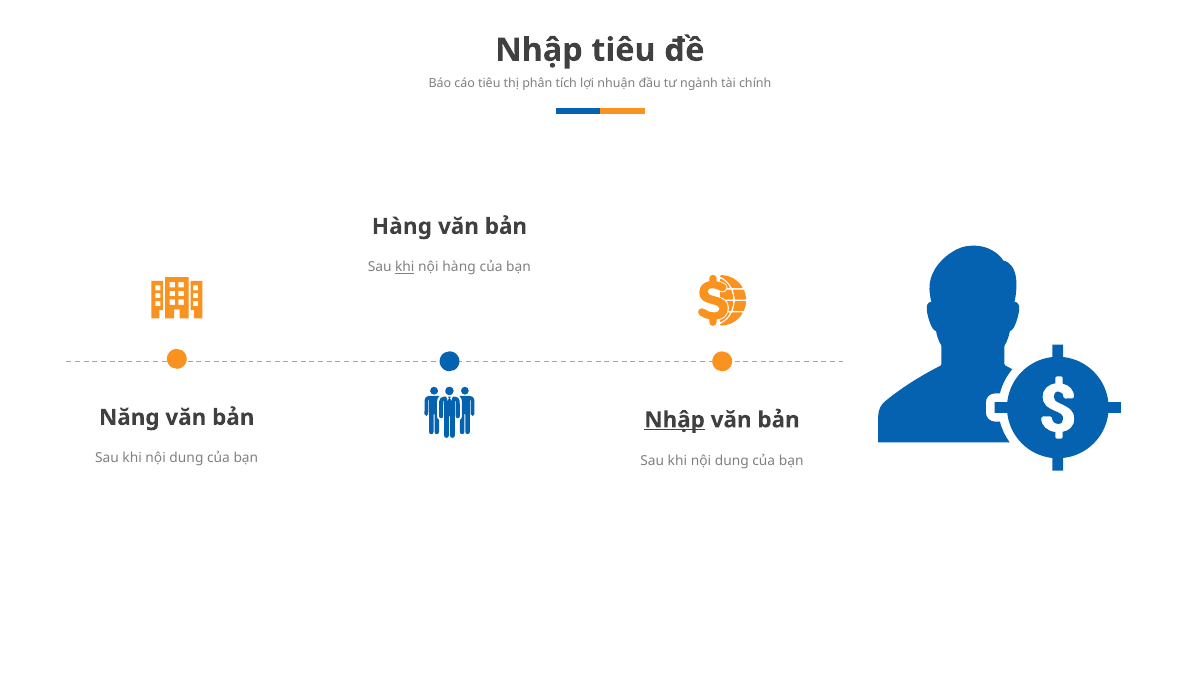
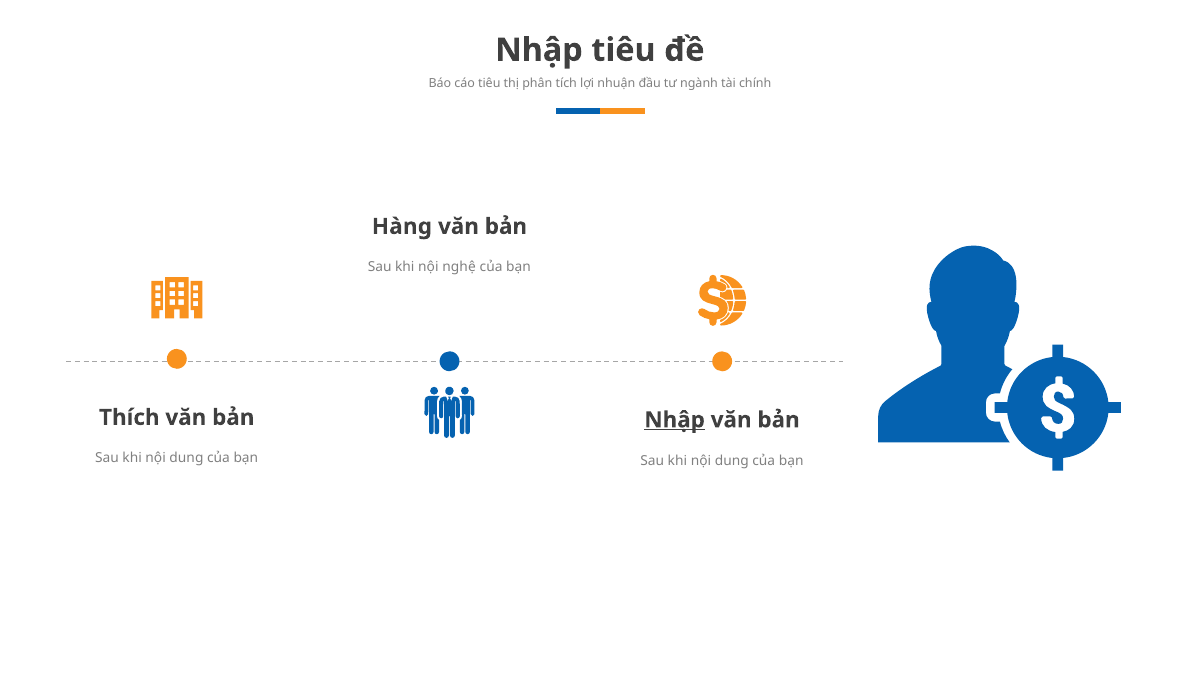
khi underline: present -> none (405, 267)
nội hàng: hàng -> nghệ (459, 267)
Năng: Năng -> Thích (129, 417)
